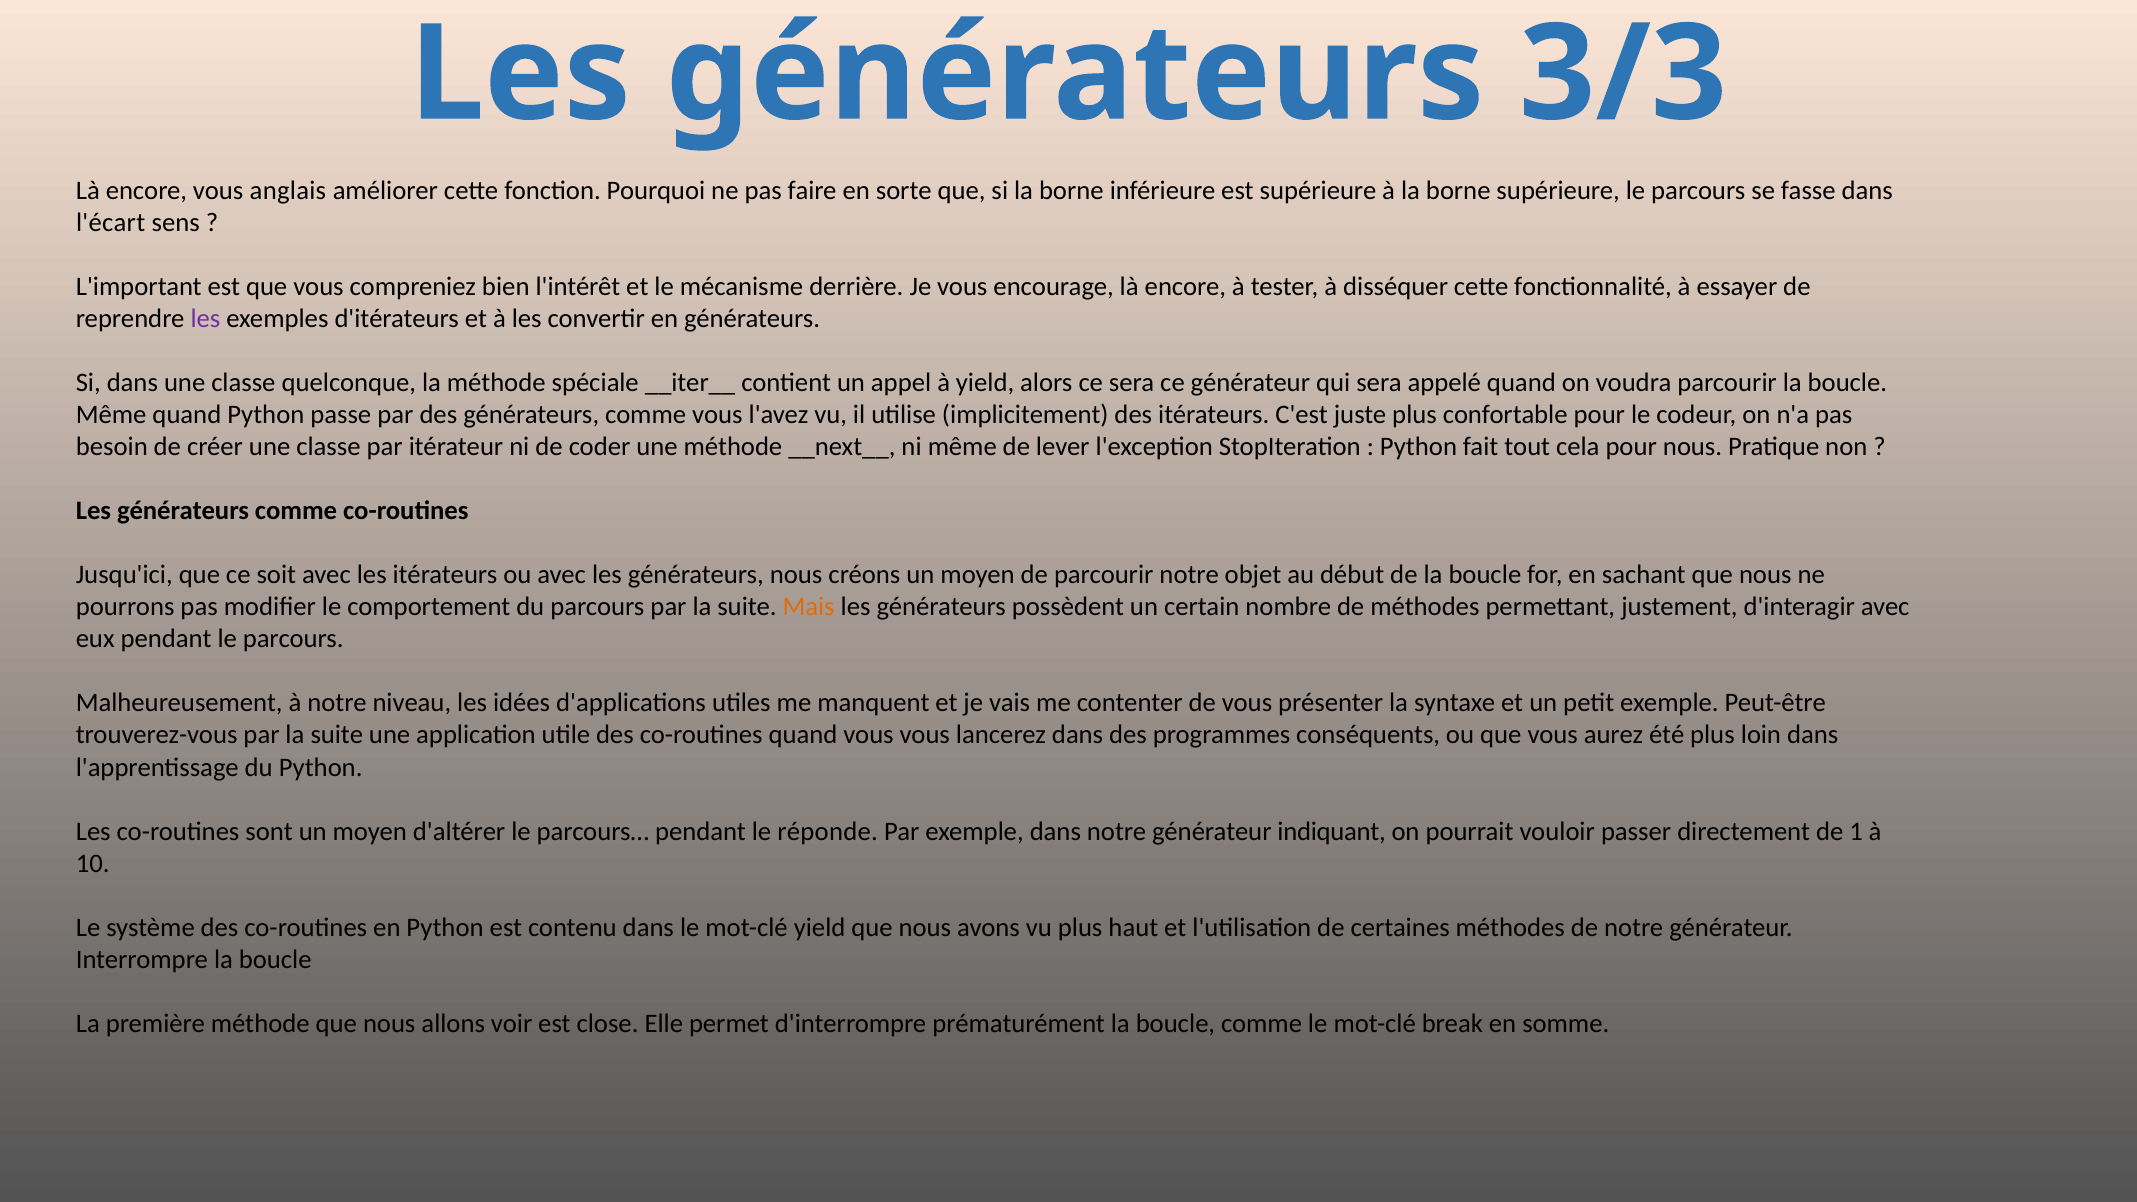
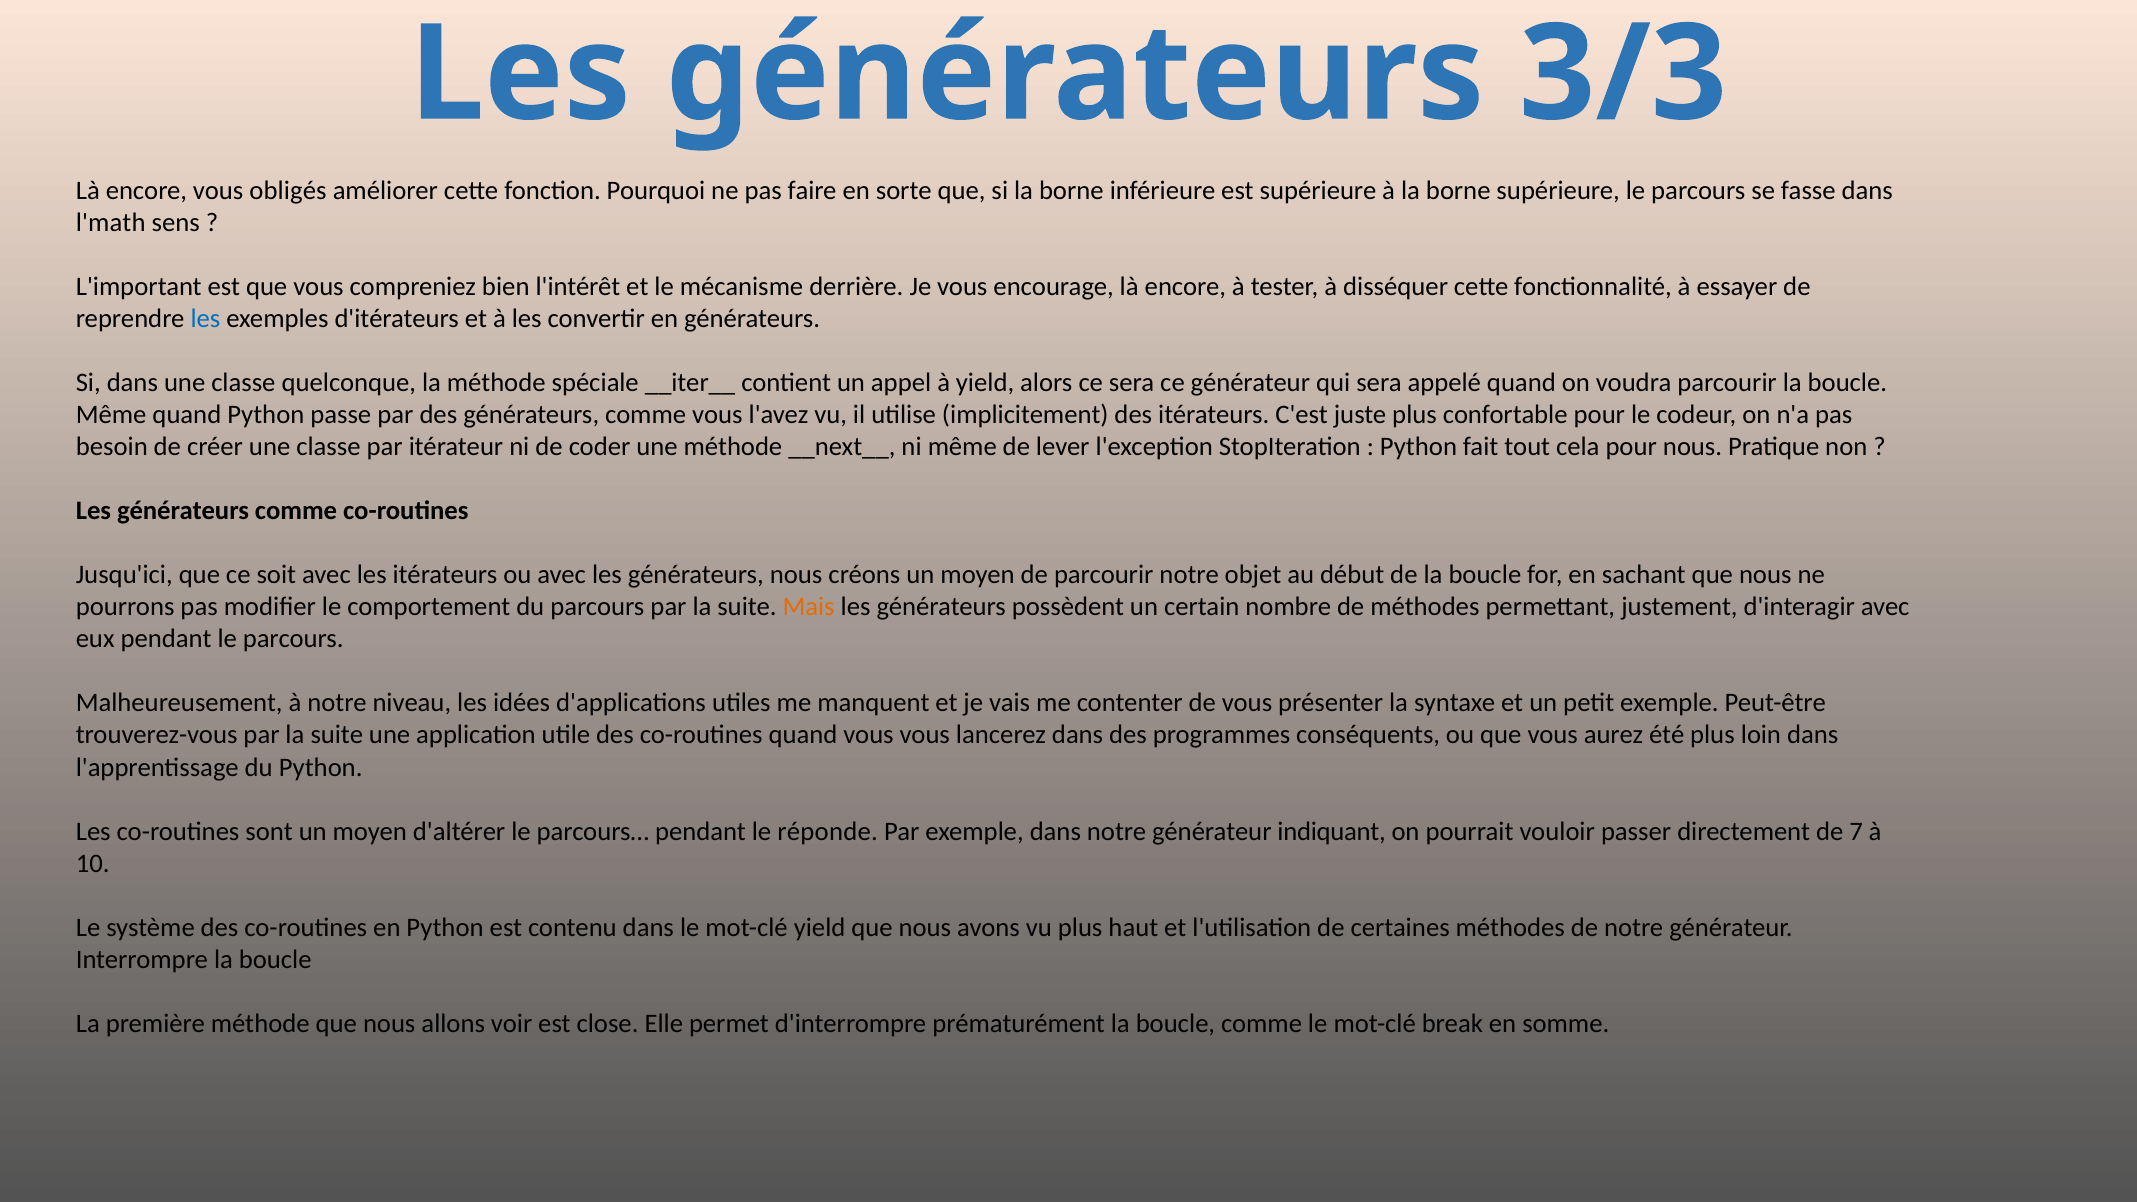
anglais: anglais -> obligés (288, 190)
l'écart: l'écart -> l'math (111, 222)
les colour: purple -> blue (205, 318)
1: 1 -> 7 (1856, 831)
